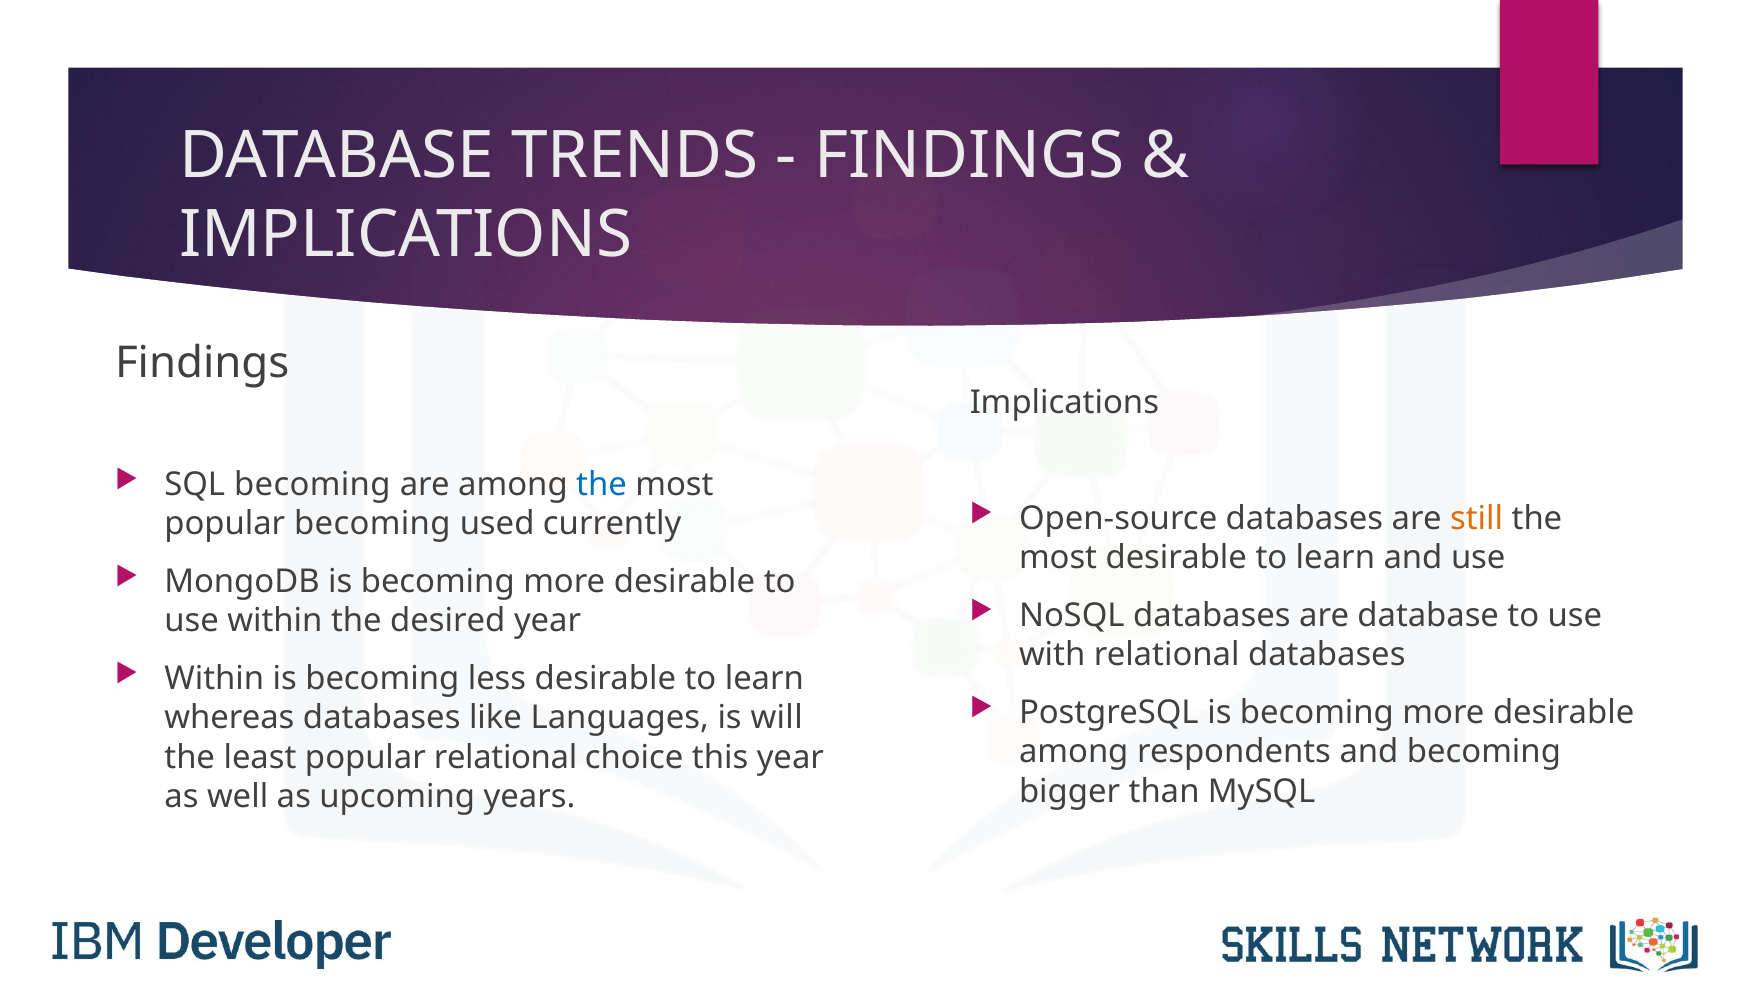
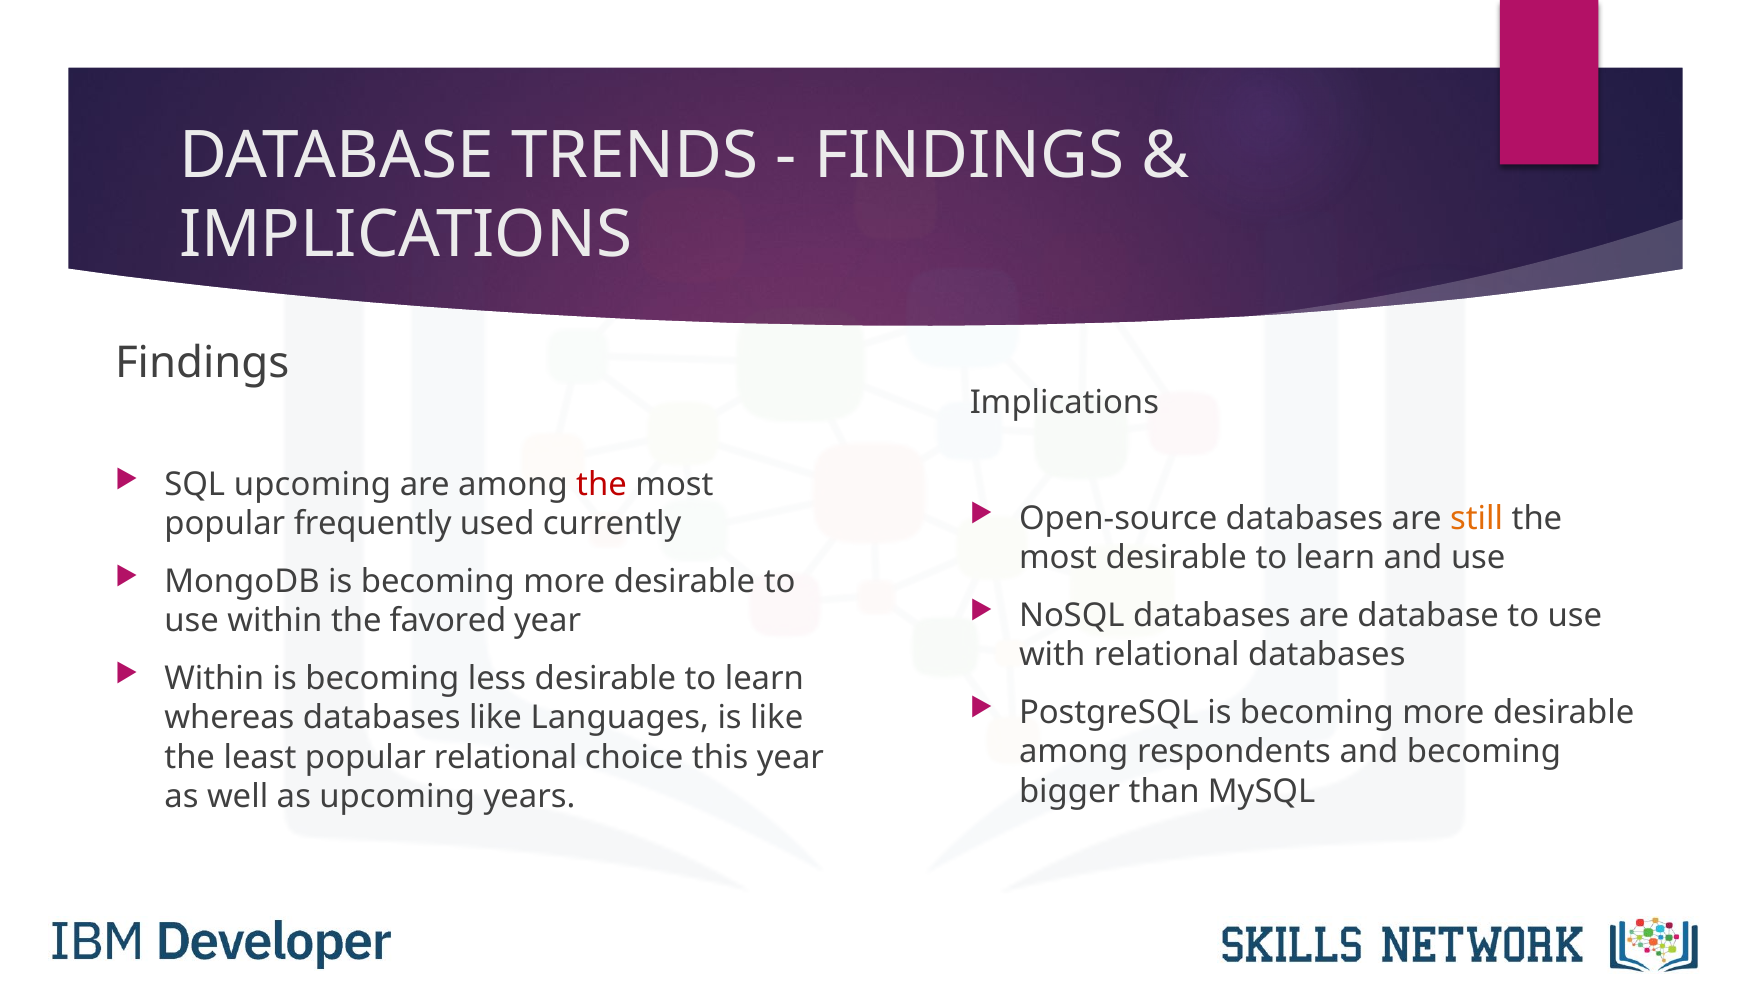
SQL becoming: becoming -> upcoming (312, 484)
the colour: blue -> red (602, 484)
popular becoming: becoming -> frequently (373, 523)
desired: desired -> favored (448, 620)
is will: will -> like (777, 718)
